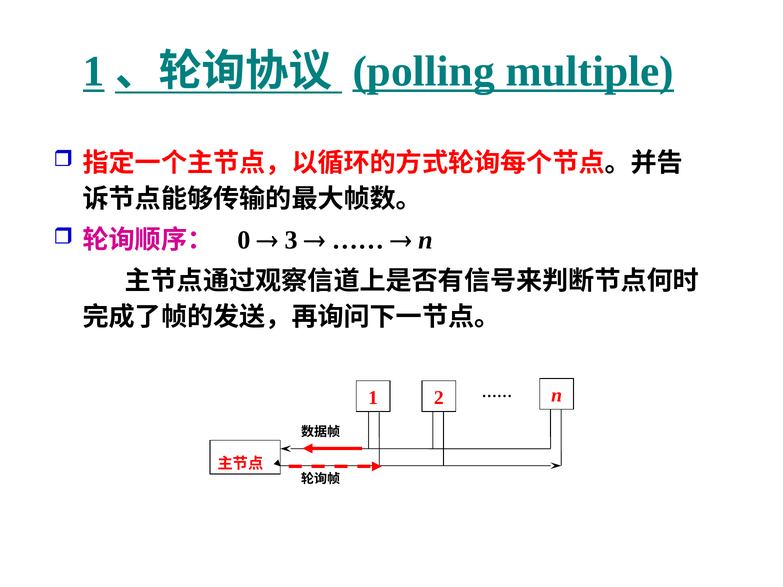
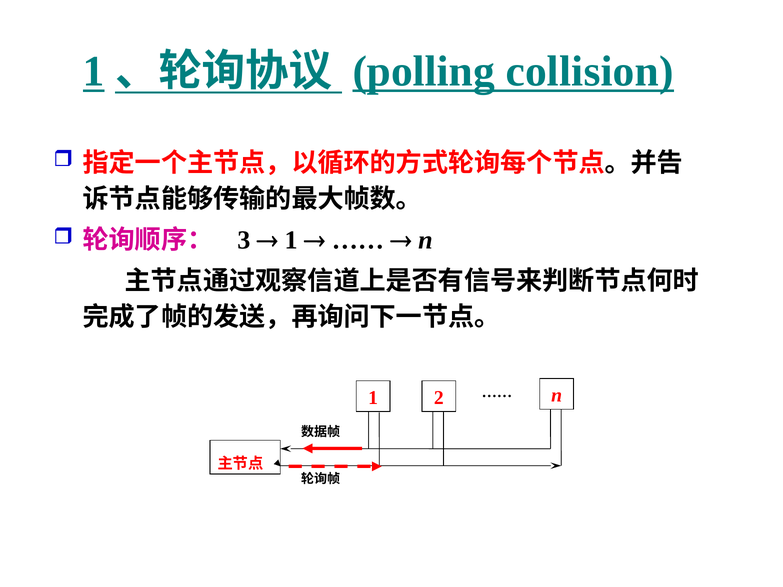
multiple: multiple -> collision (590, 72)
0: 0 -> 3 (244, 240)
3: 3 -> 1 (291, 240)
